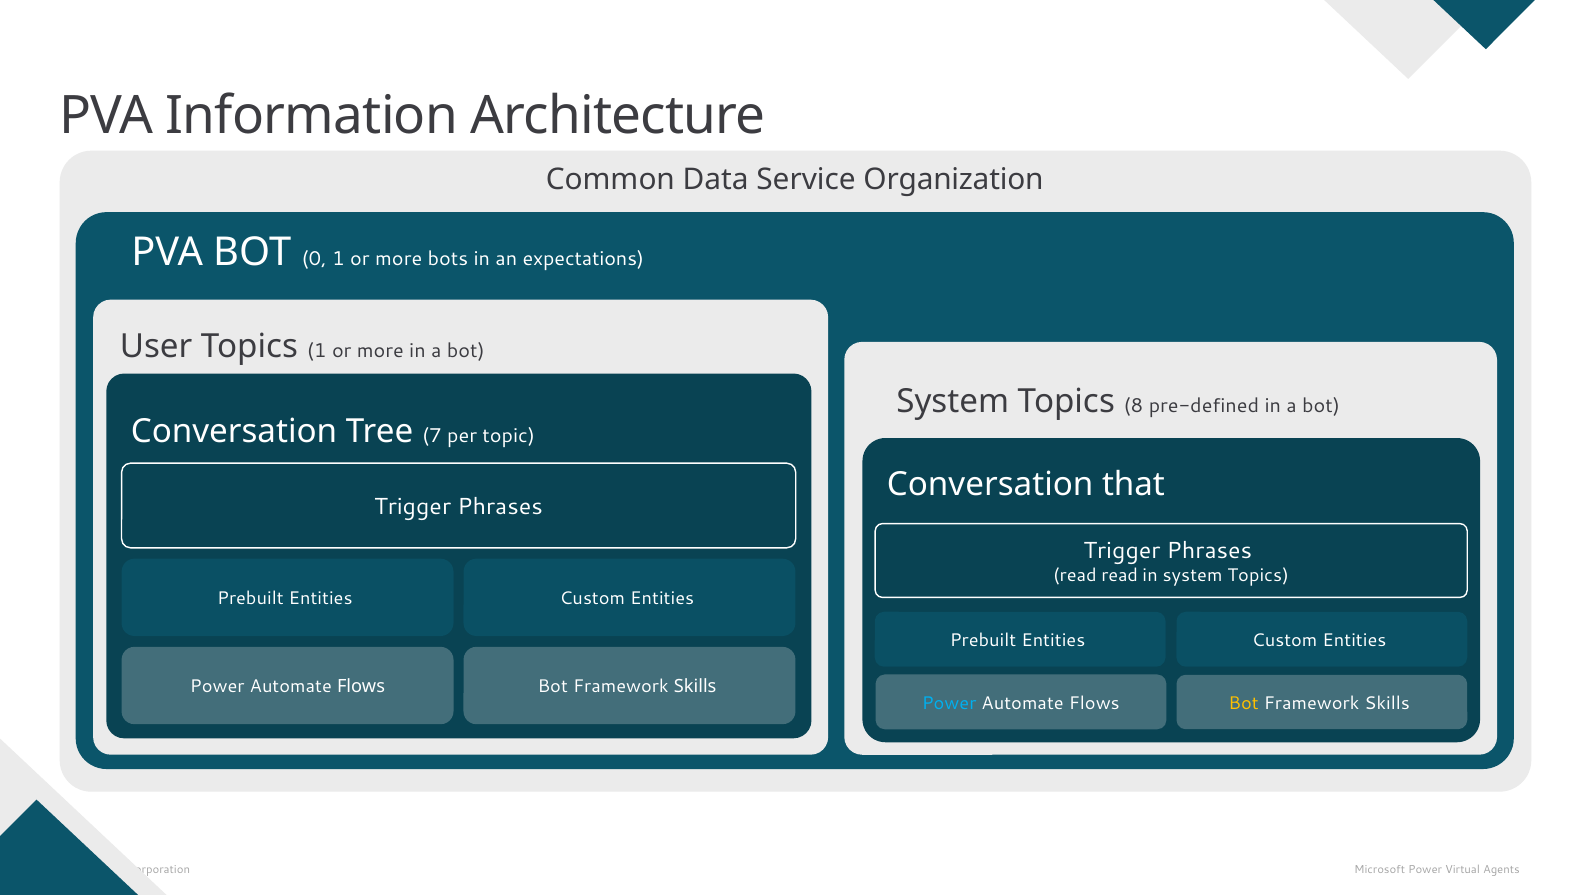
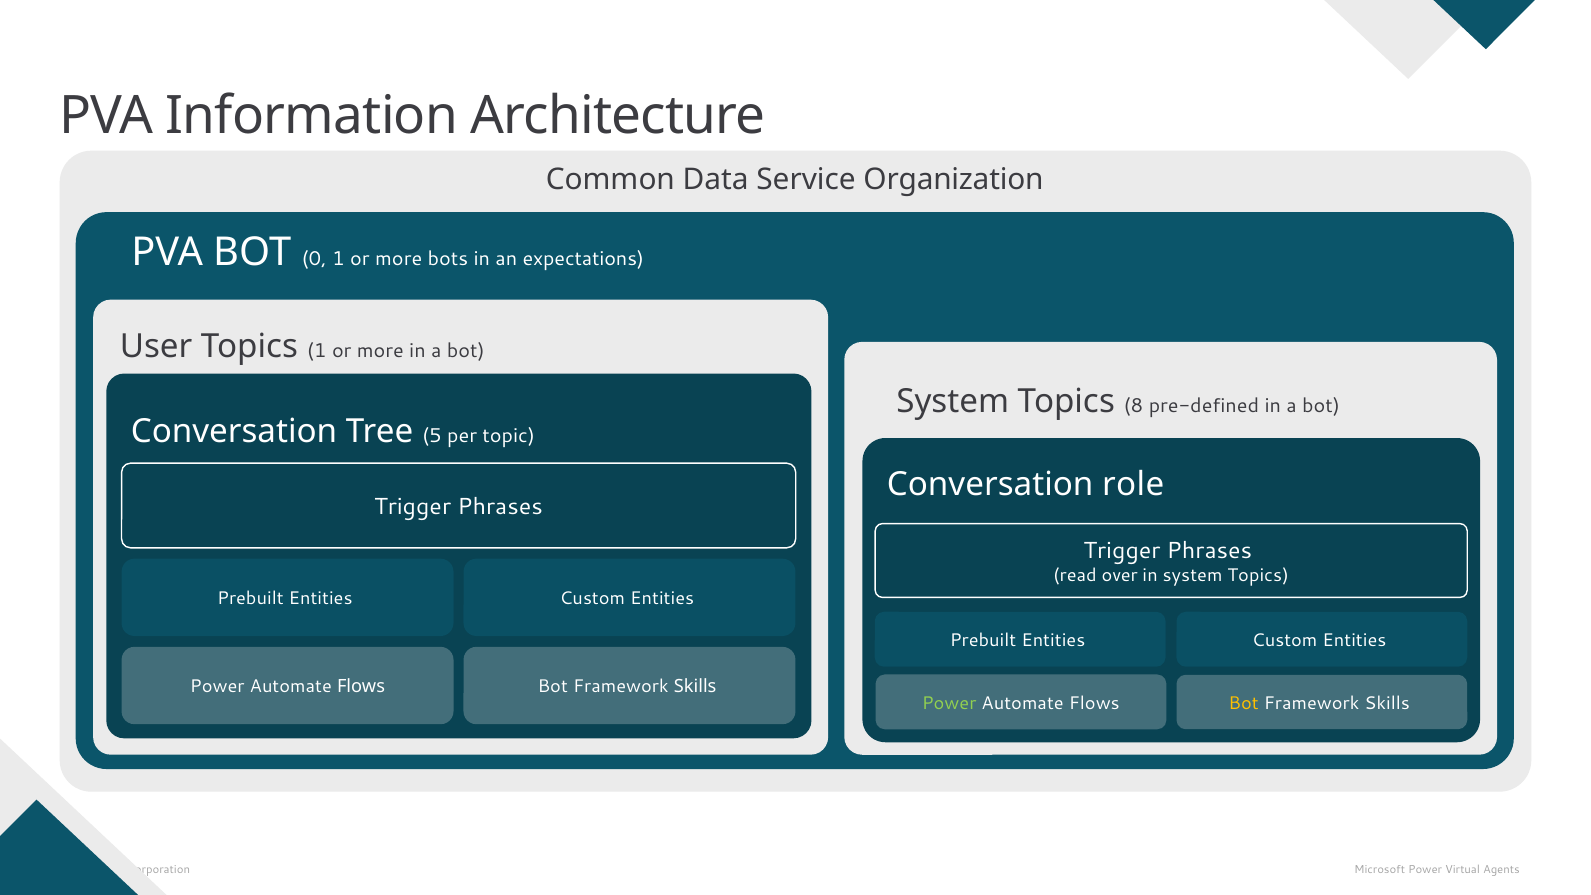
7: 7 -> 5 (432, 436)
that: that -> role (1133, 485)
read read: read -> over (1120, 576)
Power colour: light blue -> light green (949, 703)
